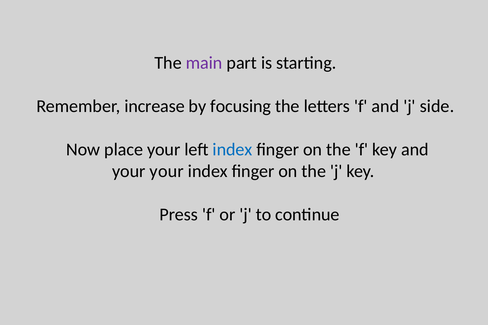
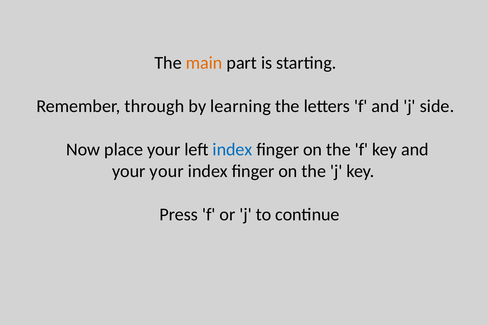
main colour: purple -> orange (204, 63)
increase: increase -> through (154, 106)
focusing: focusing -> learning (241, 106)
